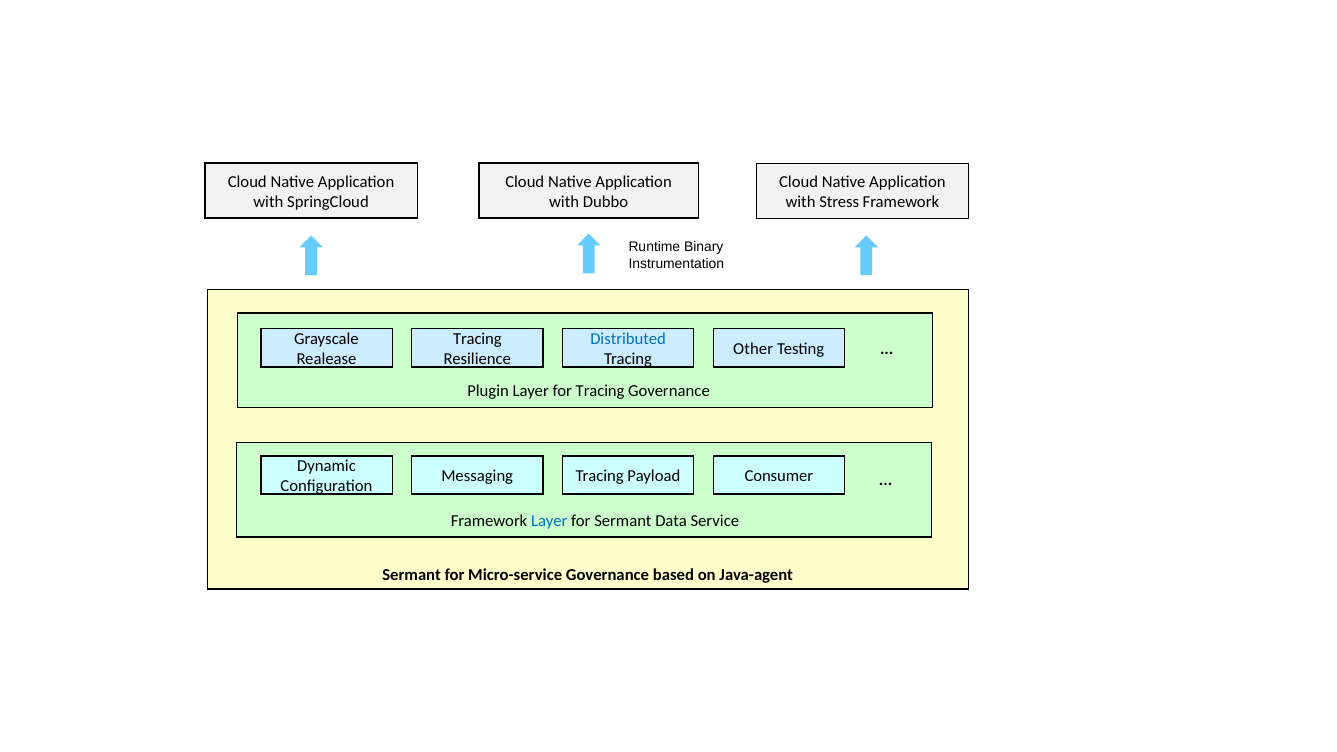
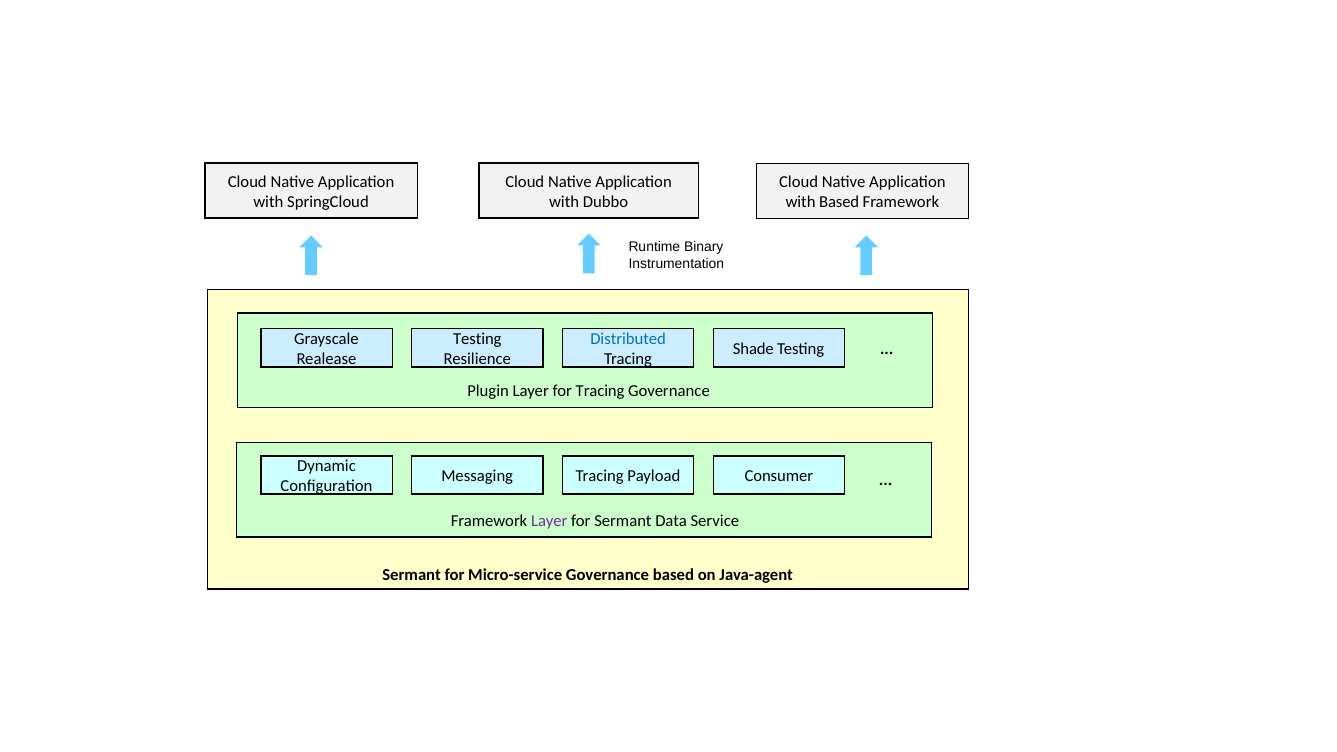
with Stress: Stress -> Based (839, 202)
Tracing: Tracing -> Testing (477, 339)
Other: Other -> Shade (753, 349)
Layer colour: blue -> purple (549, 521)
